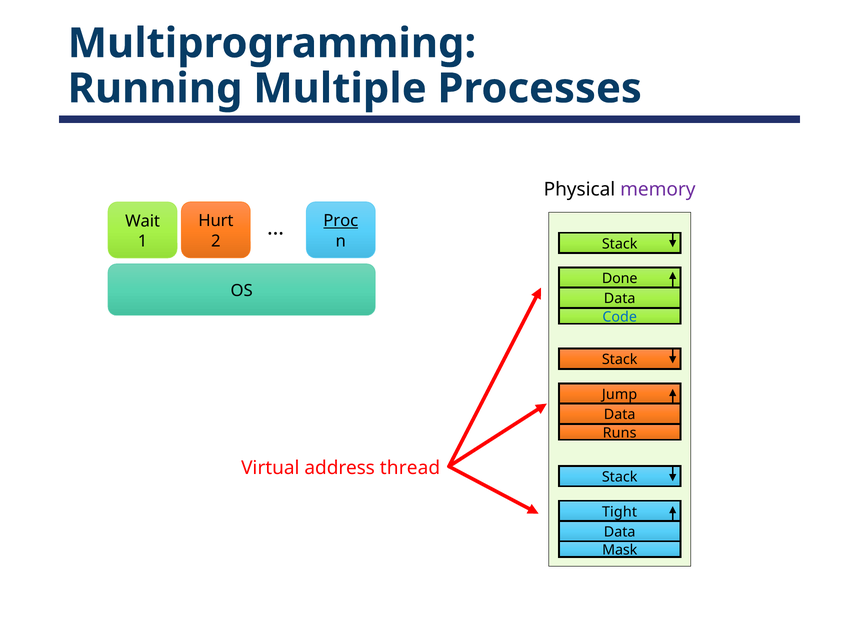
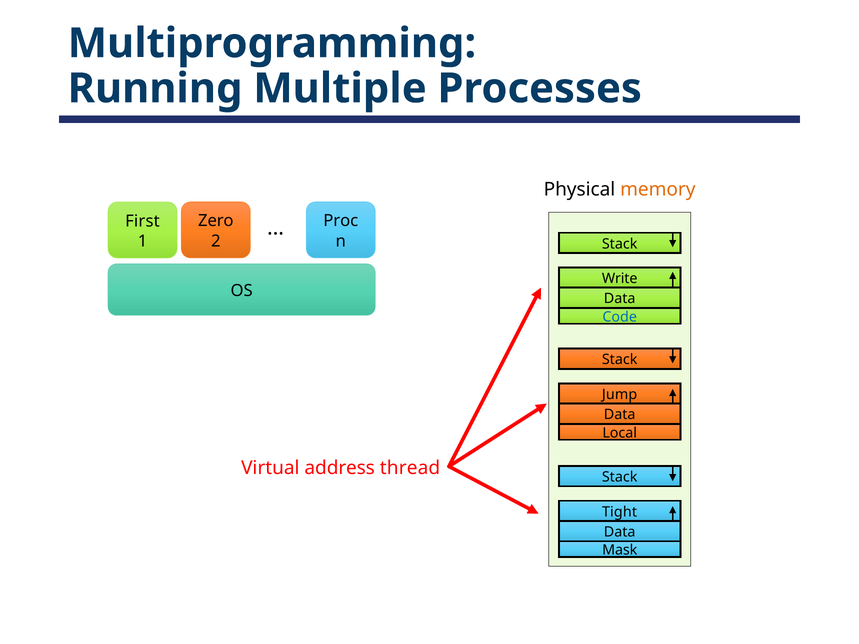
memory colour: purple -> orange (658, 190)
Hurt: Hurt -> Zero (216, 221)
Proc underline: present -> none (341, 221)
Wait: Wait -> First (142, 221)
Done: Done -> Write (620, 279)
Runs: Runs -> Local (620, 433)
